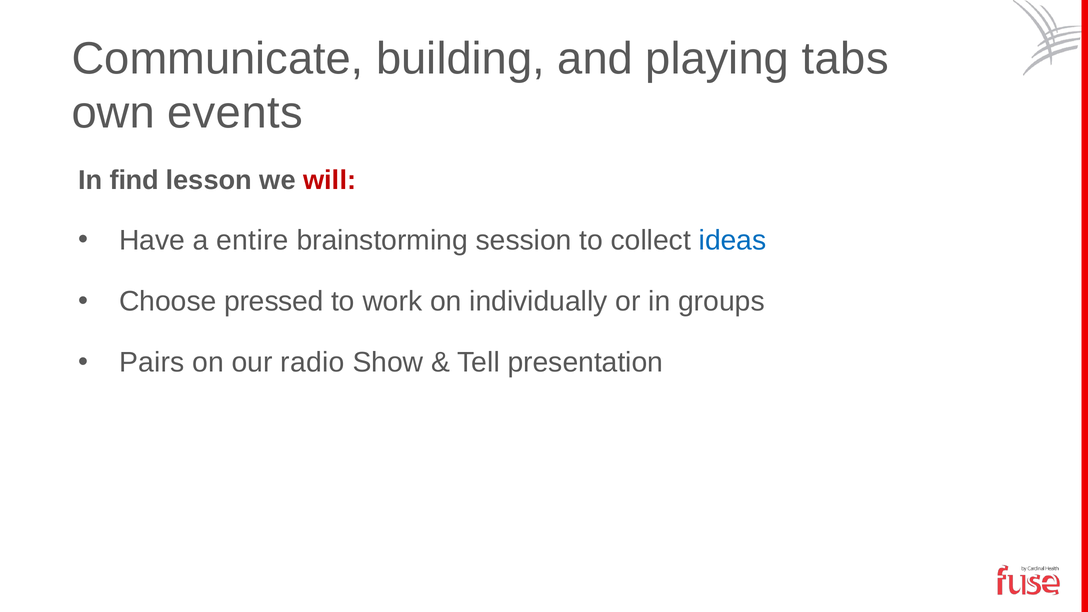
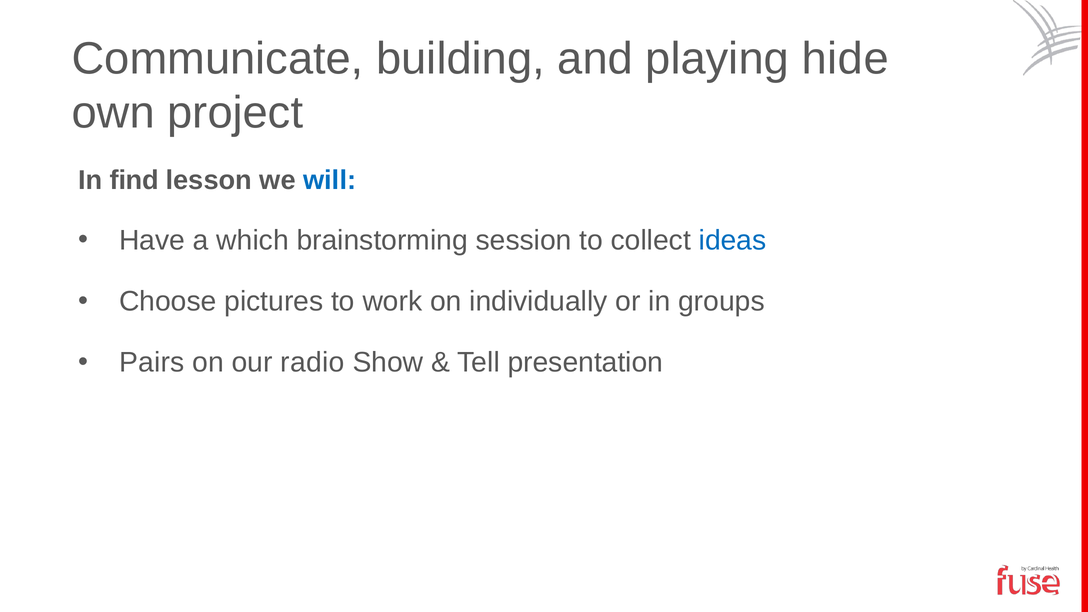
tabs: tabs -> hide (845, 59)
events: events -> project (235, 113)
will colour: red -> blue (330, 180)
entire: entire -> which (253, 240)
pressed: pressed -> pictures (274, 301)
